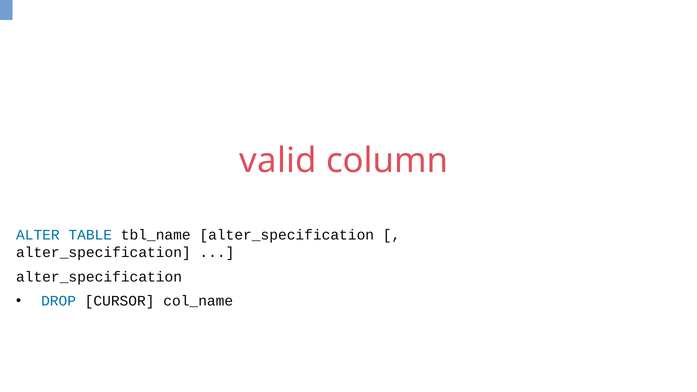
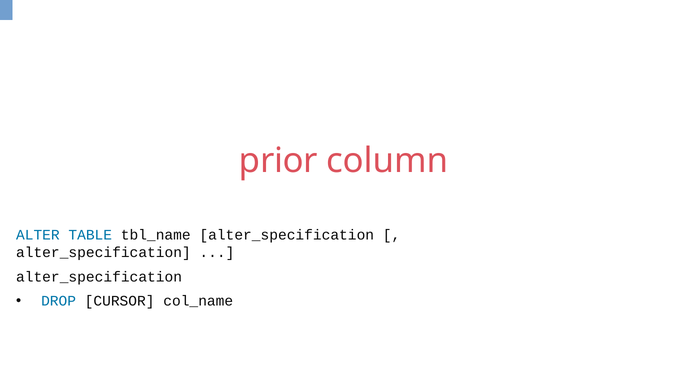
valid: valid -> prior (278, 161)
